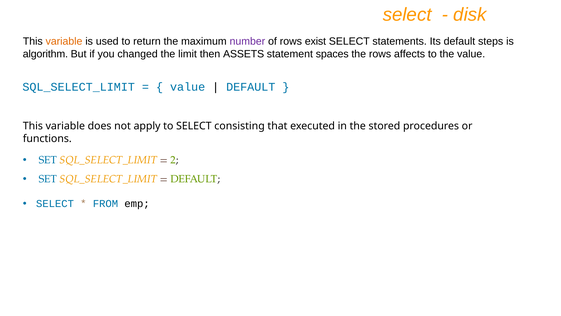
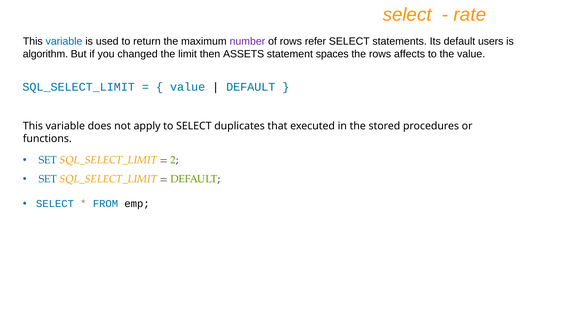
disk: disk -> rate (470, 15)
variable colour: orange -> blue (64, 41)
exist: exist -> refer (315, 41)
steps: steps -> users (491, 41)
consisting: consisting -> duplicates (240, 126)
